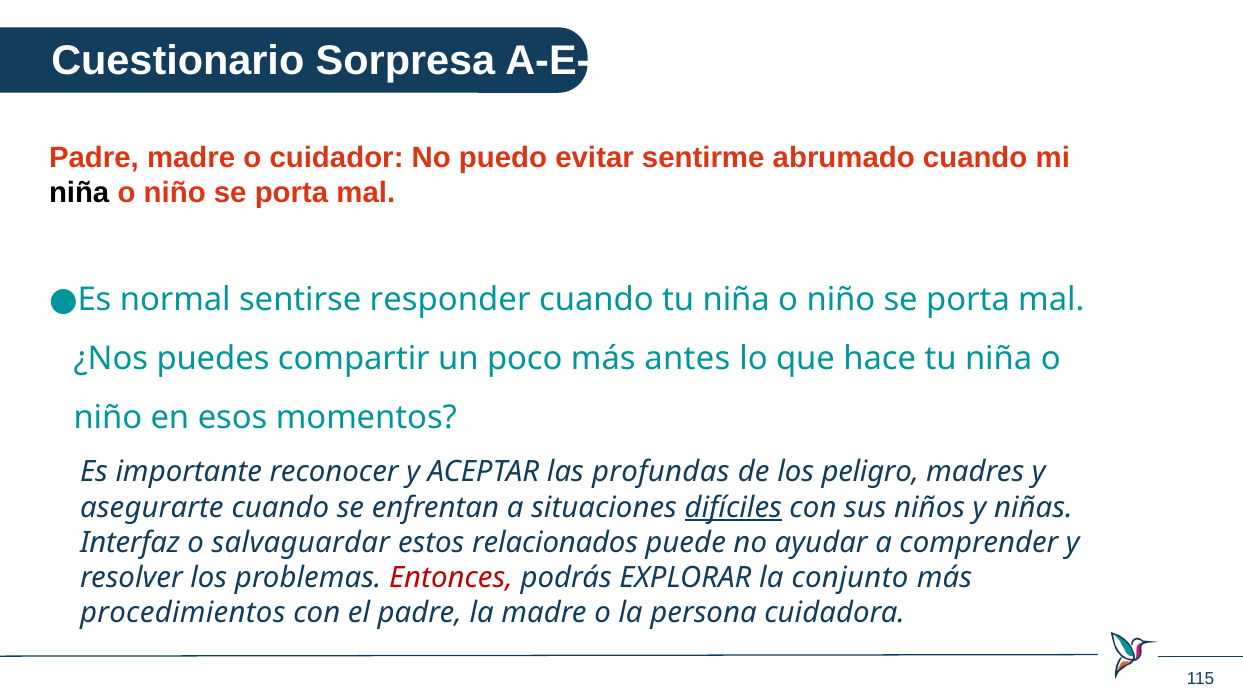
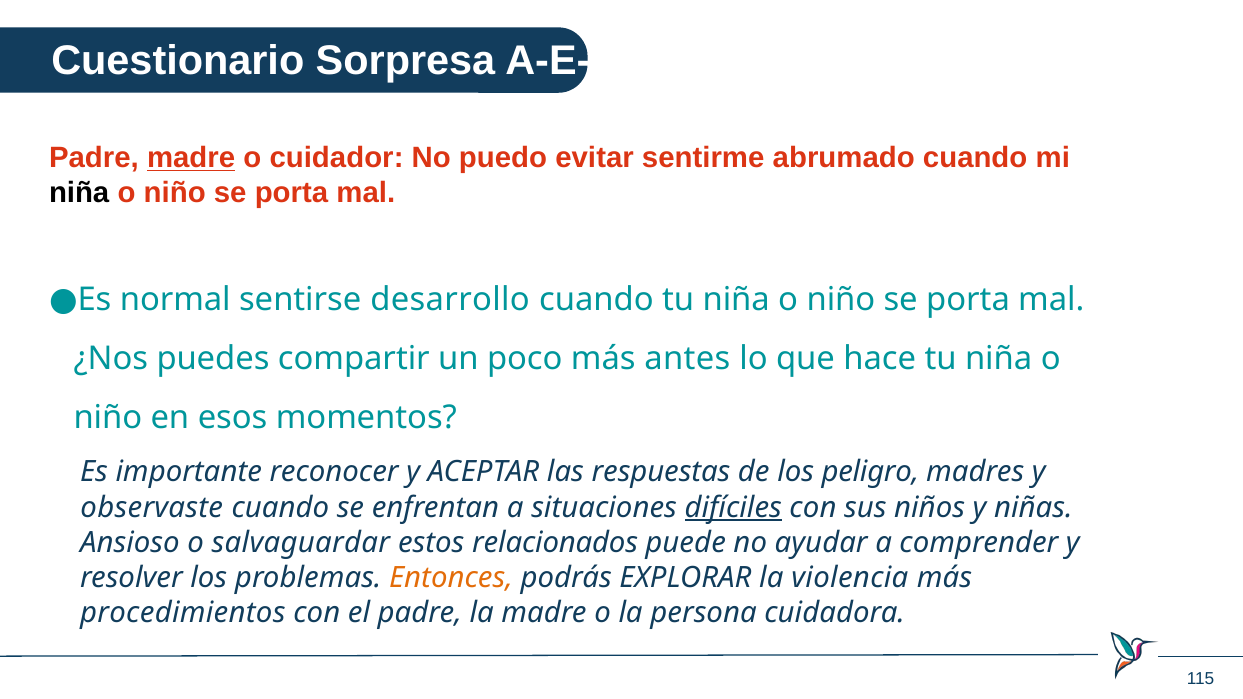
madre underline: none -> present (191, 158)
responder: responder -> desarrollo (450, 300)
profundas: profundas -> respuestas (661, 472)
asegurarte: asegurarte -> observaste (152, 508)
Interfaz: Interfaz -> Ansioso (130, 543)
Entonces colour: red -> orange (451, 578)
conjunto: conjunto -> violencia (850, 578)
